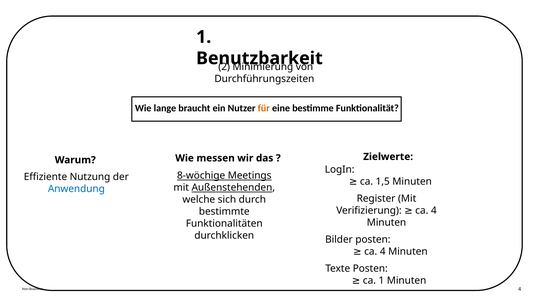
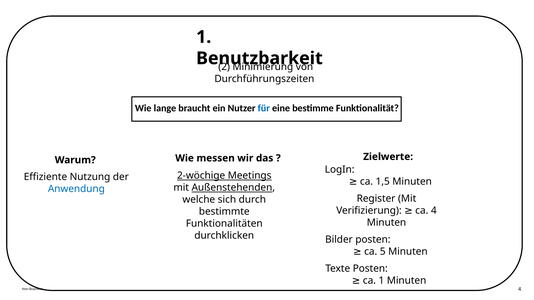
für colour: orange -> blue (264, 108)
8-wöchige: 8-wöchige -> 2-wöchige (201, 176)
4: 4 -> 5 (383, 252)
